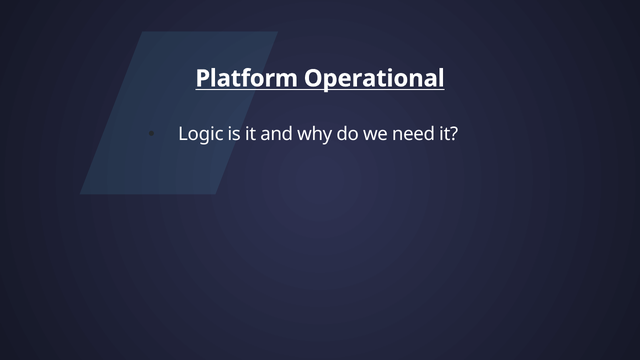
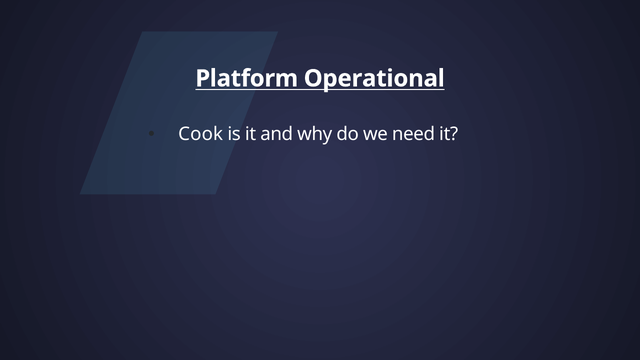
Logic: Logic -> Cook (201, 134)
